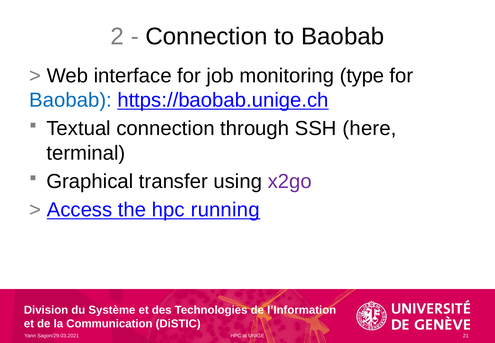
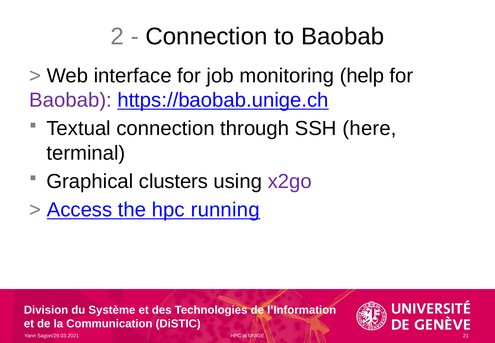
type: type -> help (362, 76)
Baobab colour: blue -> purple (71, 100)
transfer: transfer -> clusters (173, 181)
